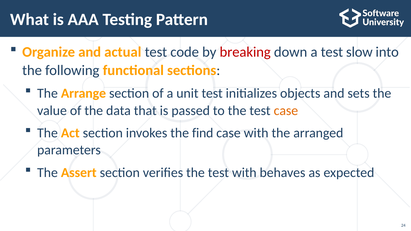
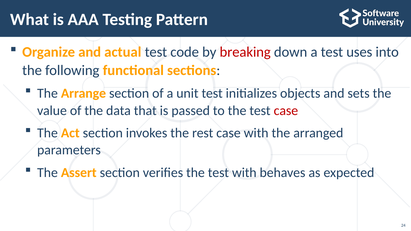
slow: slow -> uses (359, 52)
case colour: orange -> red (286, 111)
find: find -> rest (203, 133)
